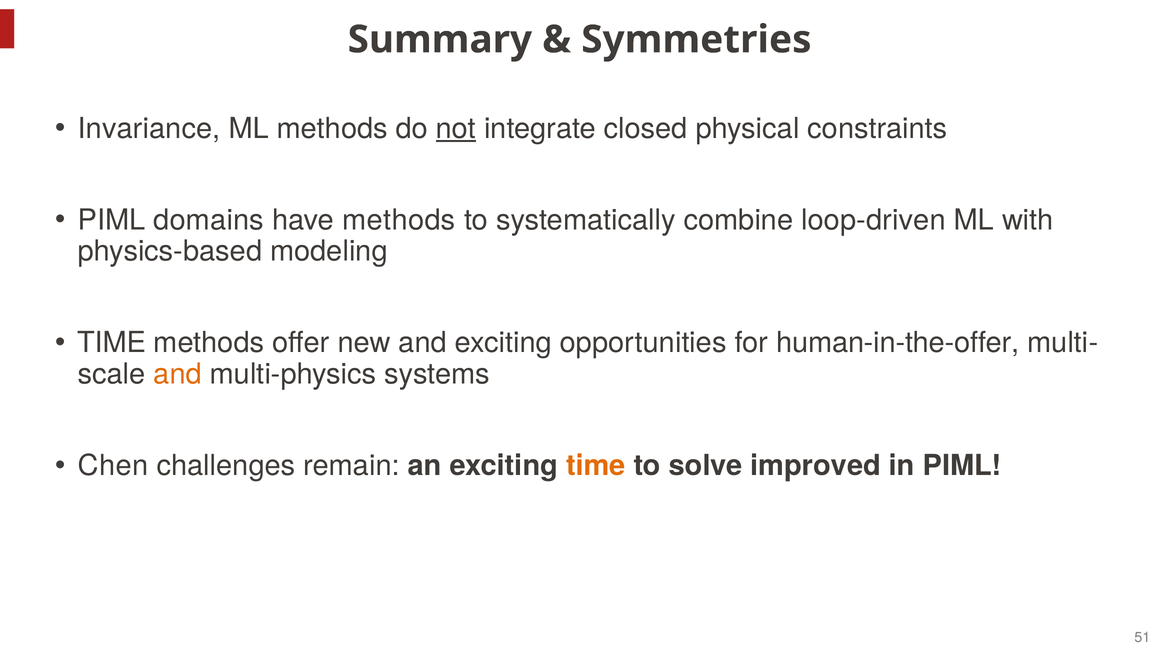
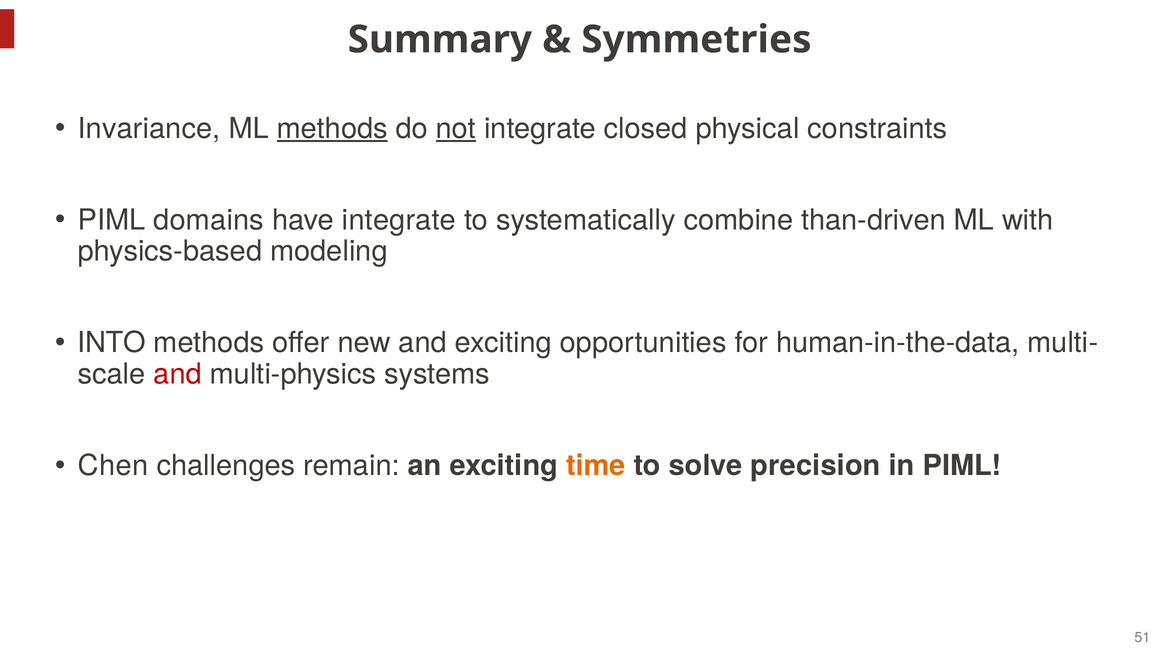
methods underline: none -> present (332, 129)
have methods: methods -> integrate (399, 220)
loop-driven: loop-driven -> than-driven (874, 220)
TIME: TIME -> INTO (112, 343)
human-in-the-offer: human-in-the-offer -> human-in-the-data (898, 343)
and colour: orange -> red (178, 374)
improved: improved -> precision (816, 466)
